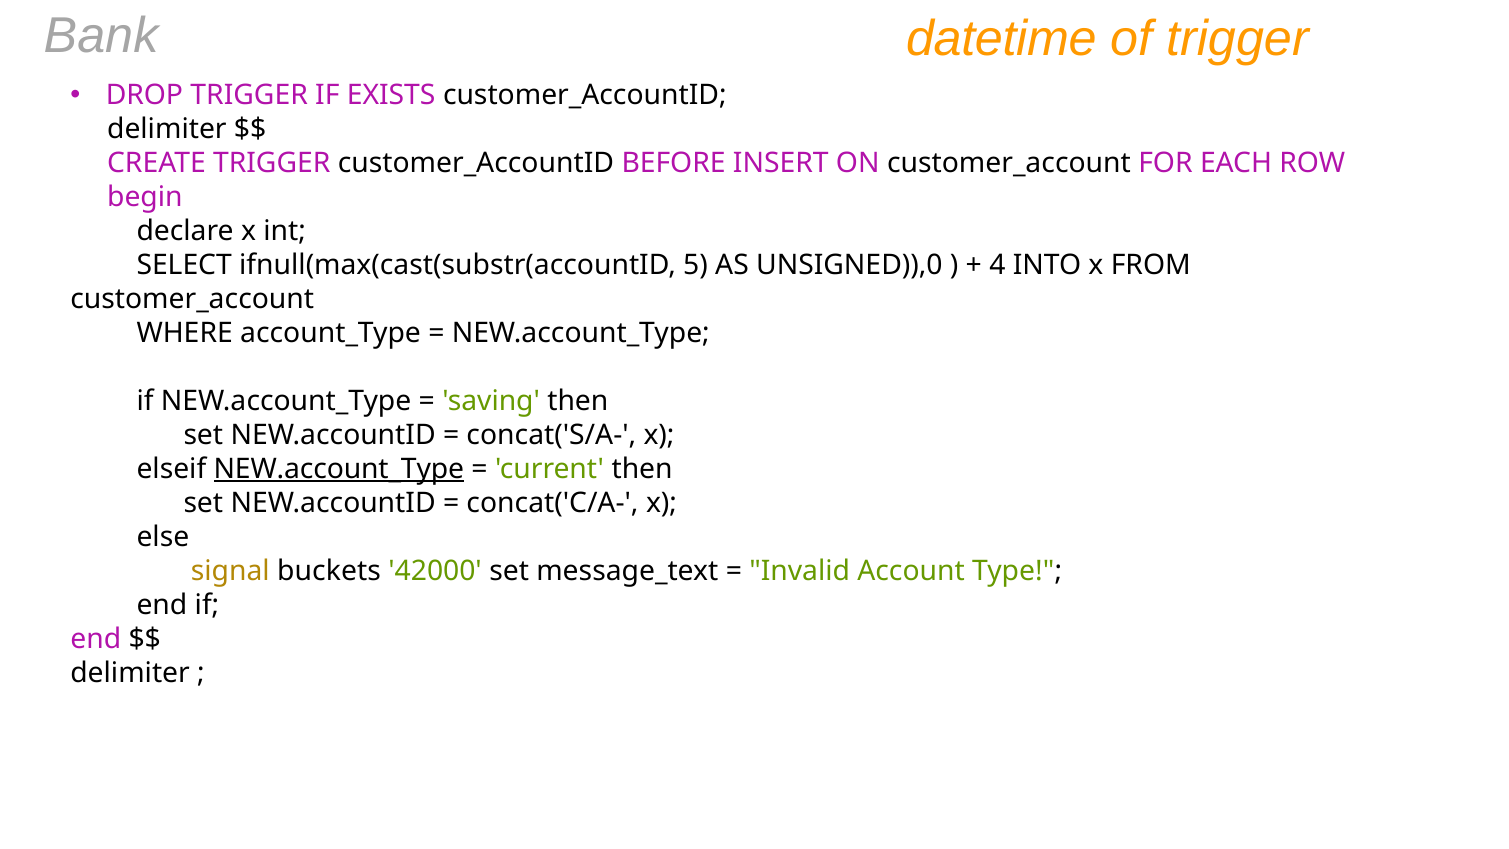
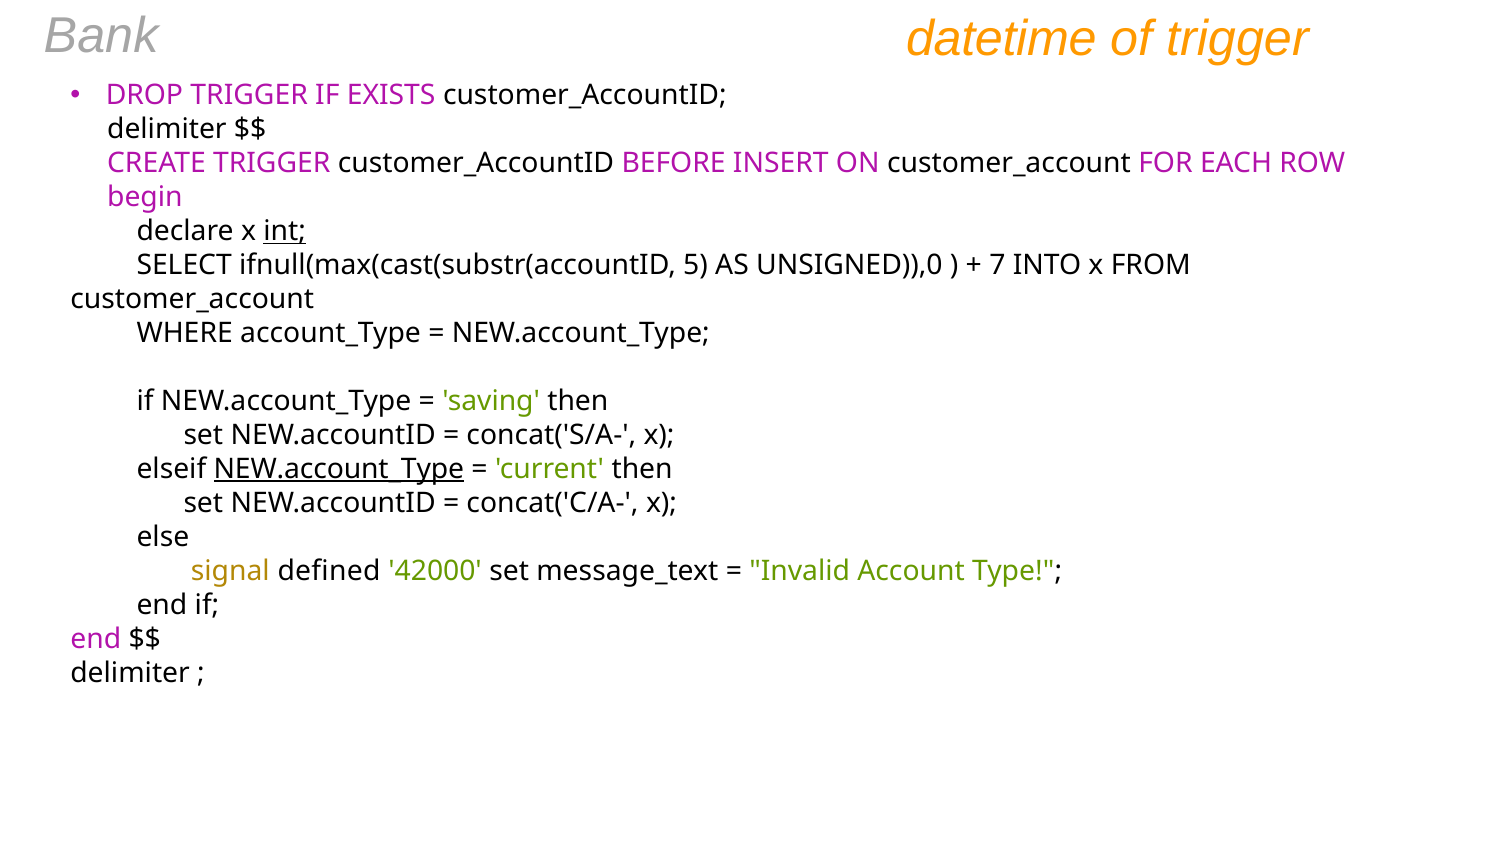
int underline: none -> present (285, 231)
4: 4 -> 7 (997, 265)
buckets: buckets -> defined (329, 571)
